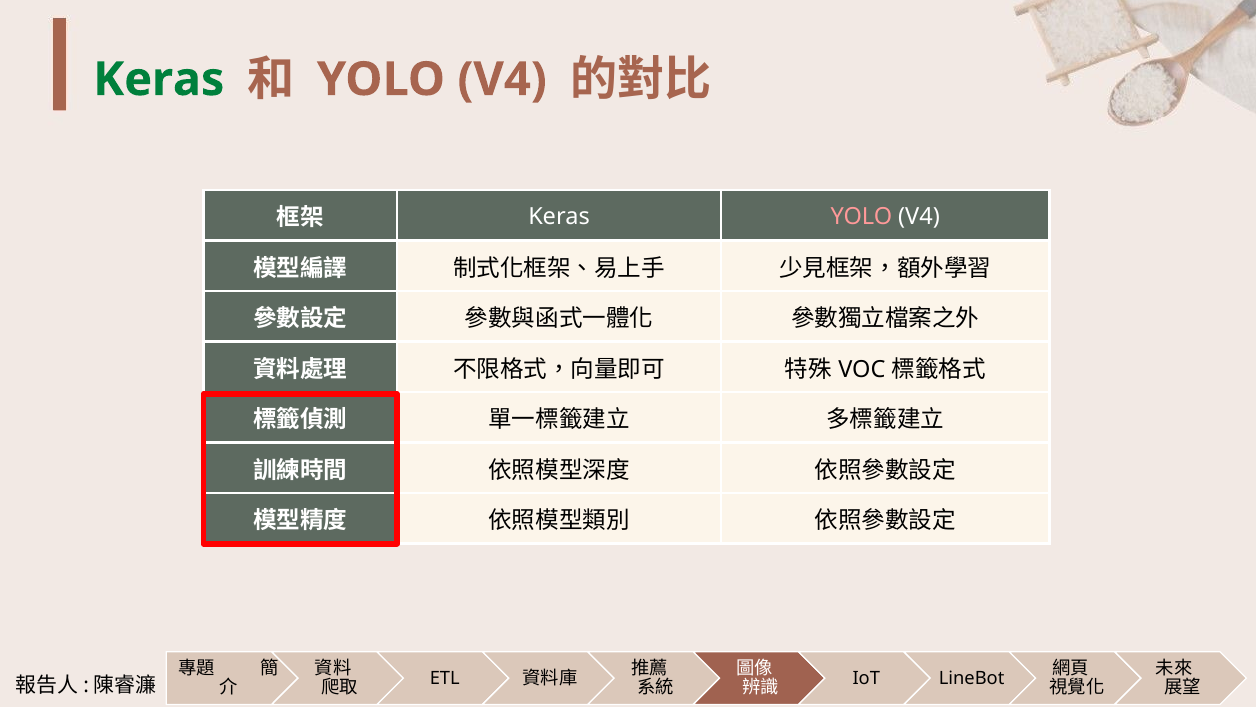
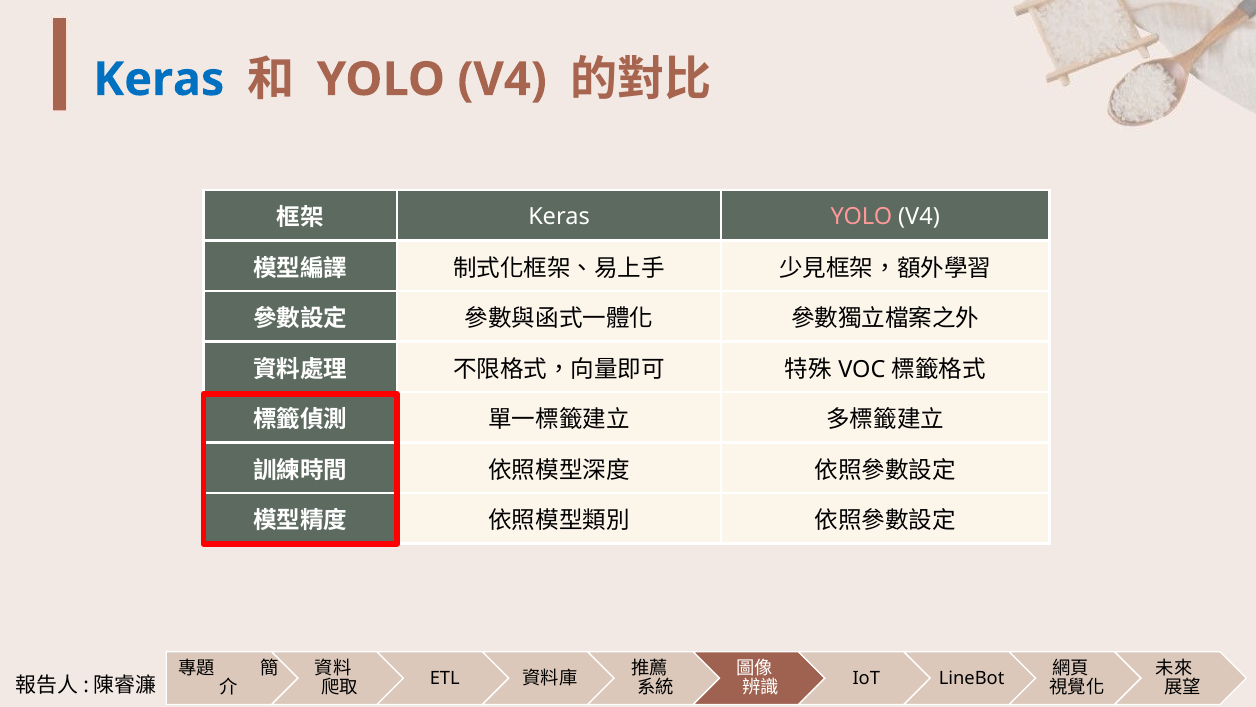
Keras colour: green -> blue (159, 80)
